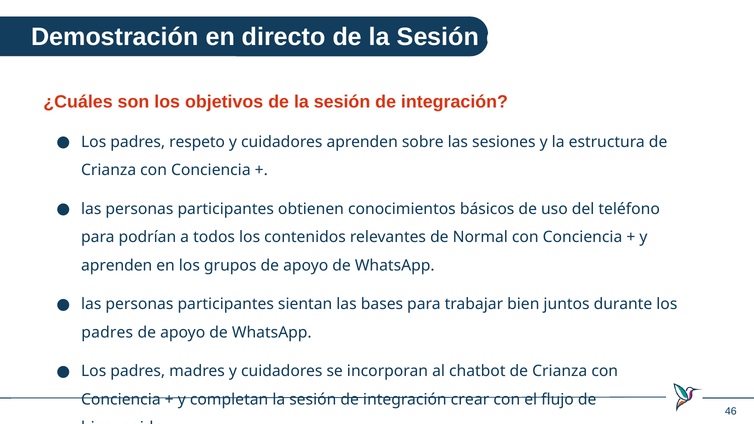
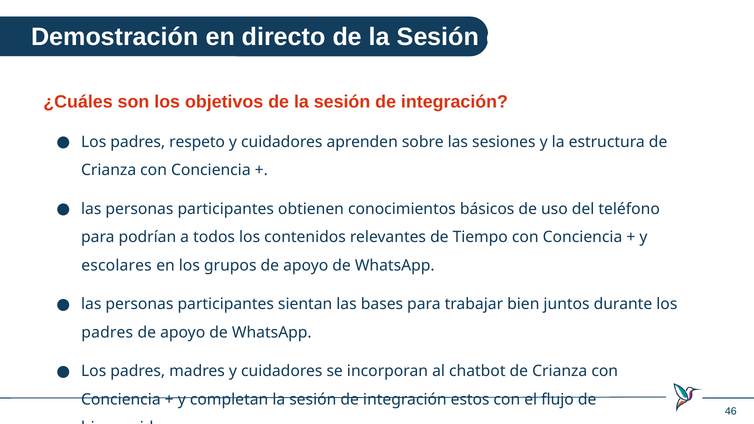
Normal: Normal -> Tiempo (480, 237)
aprenden: aprenden -> escolares (117, 265)
crear: crear -> estos (470, 399)
